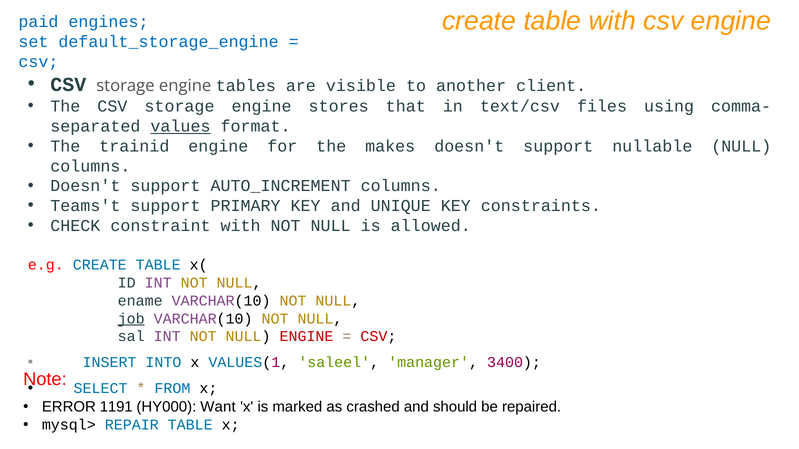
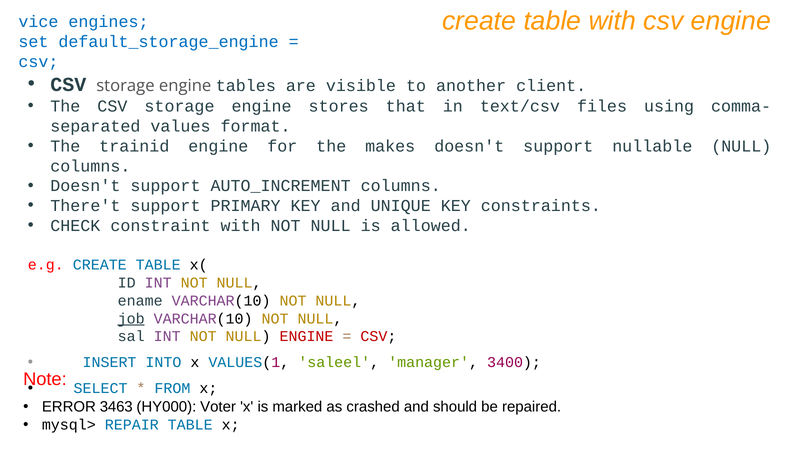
paid: paid -> vice (38, 22)
values underline: present -> none (180, 126)
Teams't: Teams't -> There't (85, 206)
1191: 1191 -> 3463 (116, 407)
Want: Want -> Voter (218, 407)
